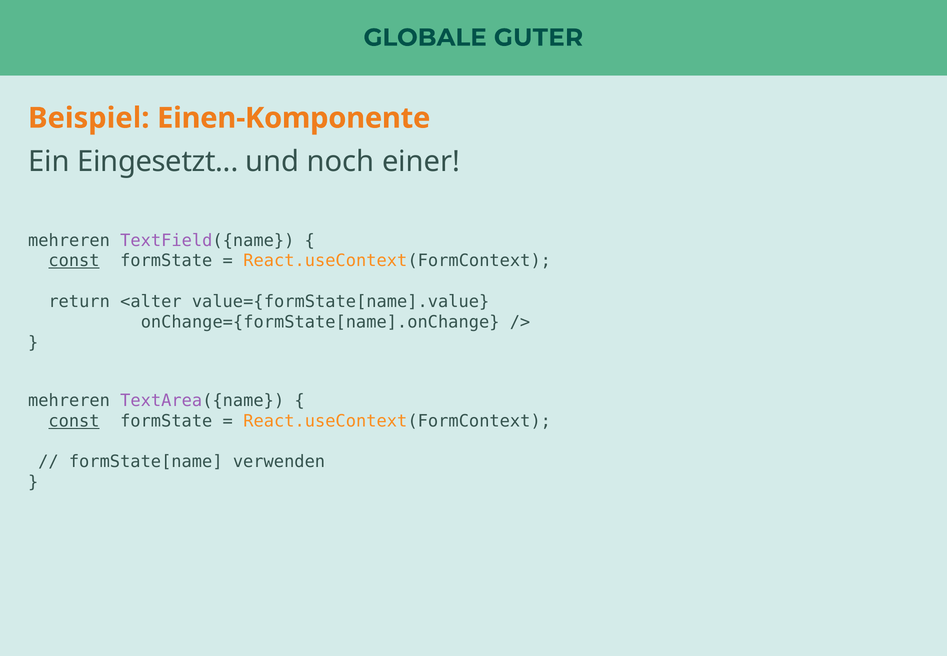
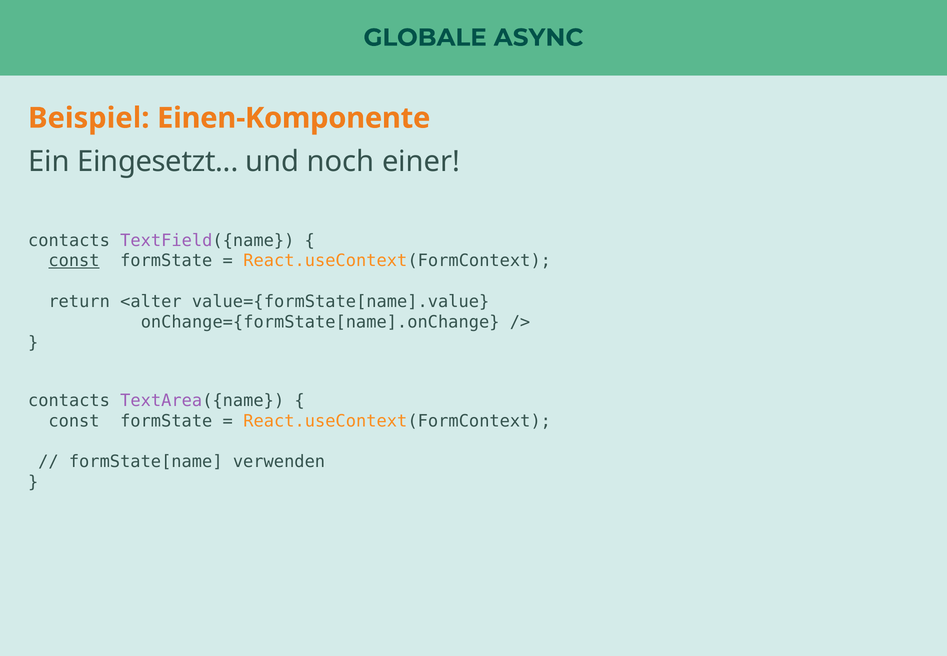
GUTER: GUTER -> ASYNC (539, 38)
mehreren: mehreren -> contacts (69, 240)
mehreren: mehreren -> contacts (69, 400)
const underline: present -> none (74, 421)
